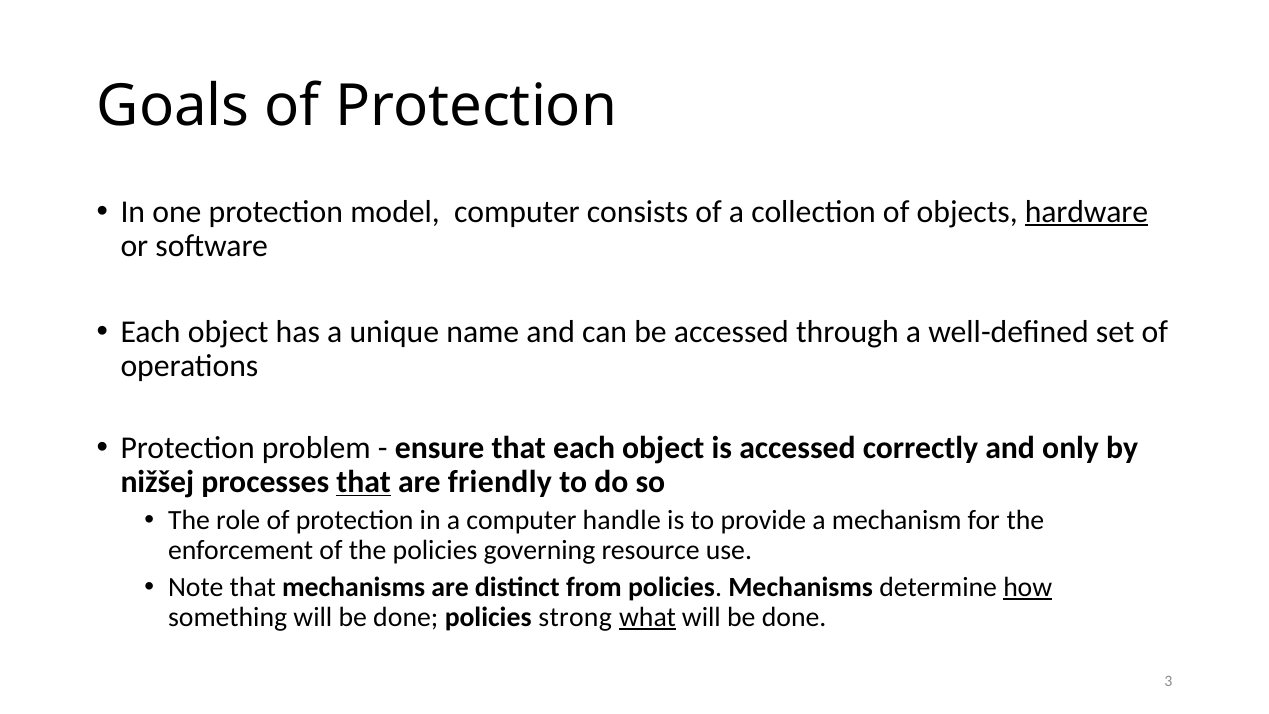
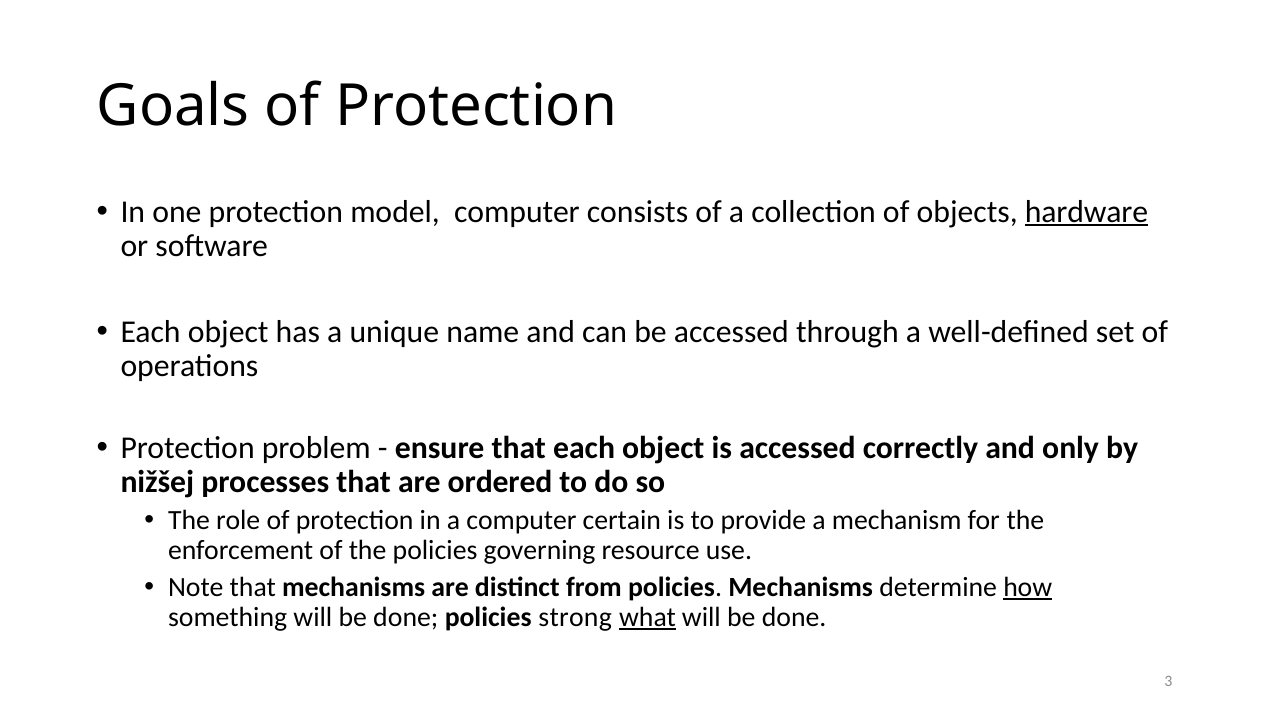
that underline: present -> none (364, 482)
friendly: friendly -> ordered (500, 482)
handle: handle -> certain (622, 520)
